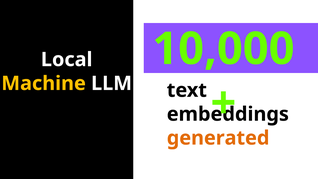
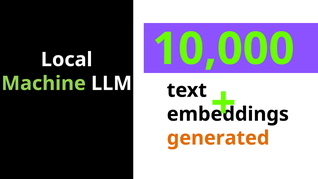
Machine colour: yellow -> light green (44, 83)
